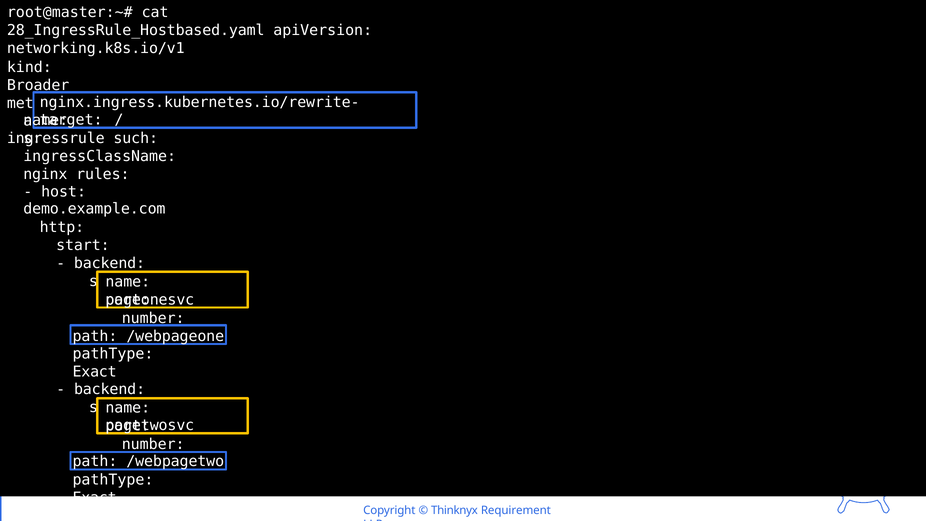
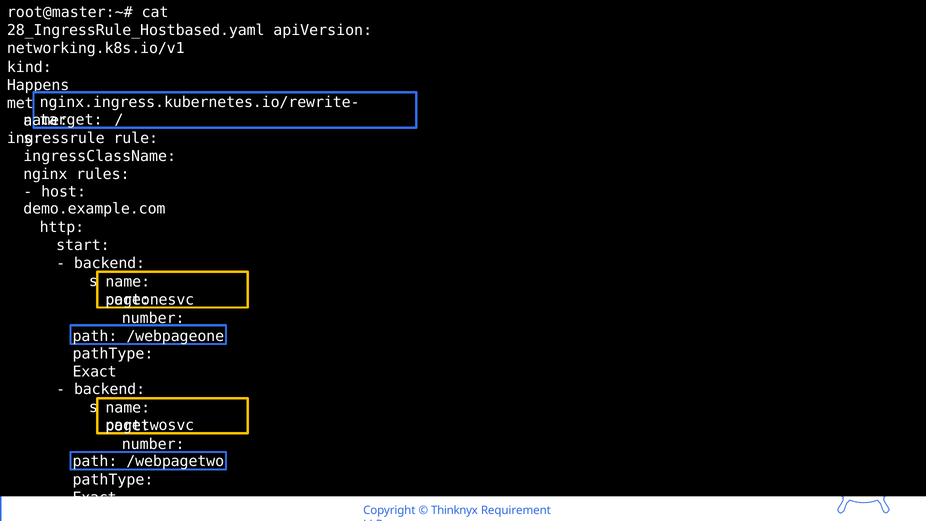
Broader: Broader -> Happens (38, 85)
such: such -> rule (136, 138)
